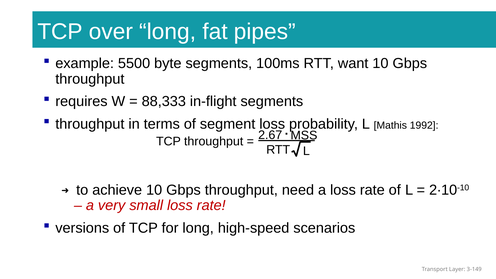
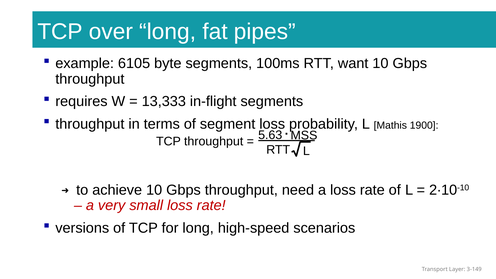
5500: 5500 -> 6105 (134, 63)
88,333: 88,333 -> 13,333 (164, 101)
1992: 1992 -> 1900 (424, 125)
2.67: 2.67 -> 5.63 (270, 135)
